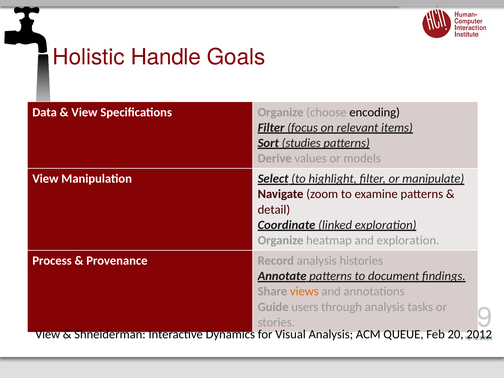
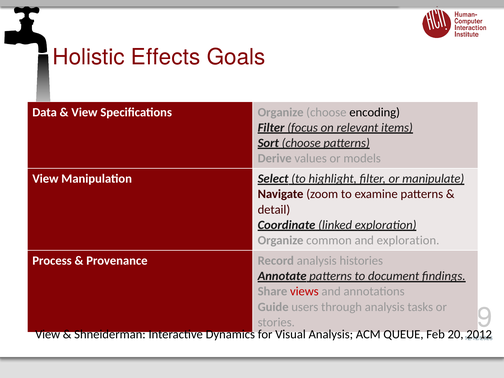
Handle: Handle -> Effects (166, 57)
Sort studies: studies -> choose (301, 143)
heatmap: heatmap -> common (329, 240)
views colour: orange -> red (304, 291)
